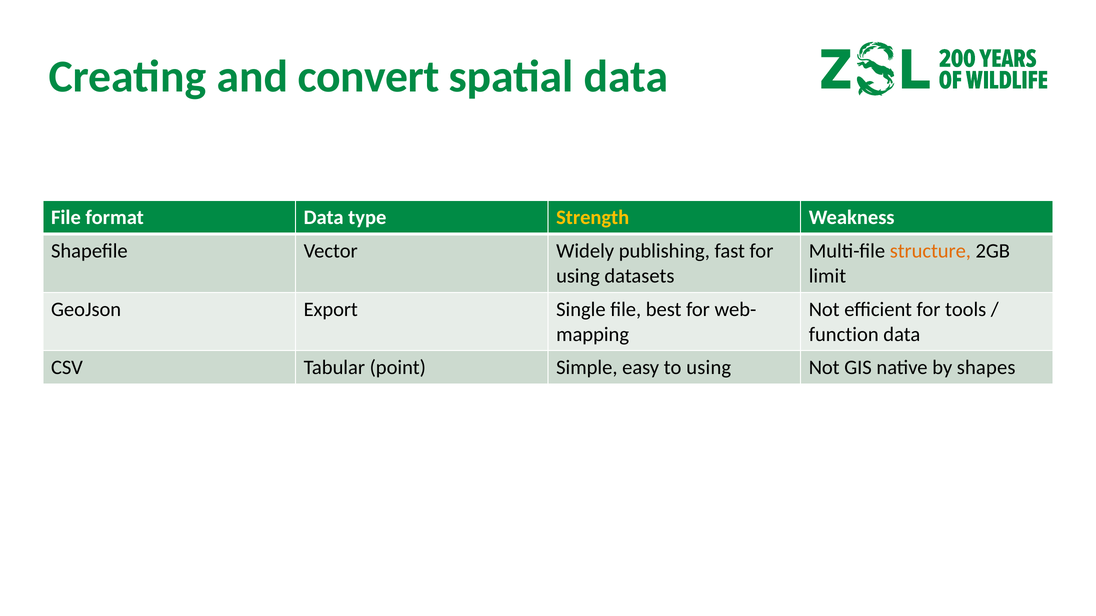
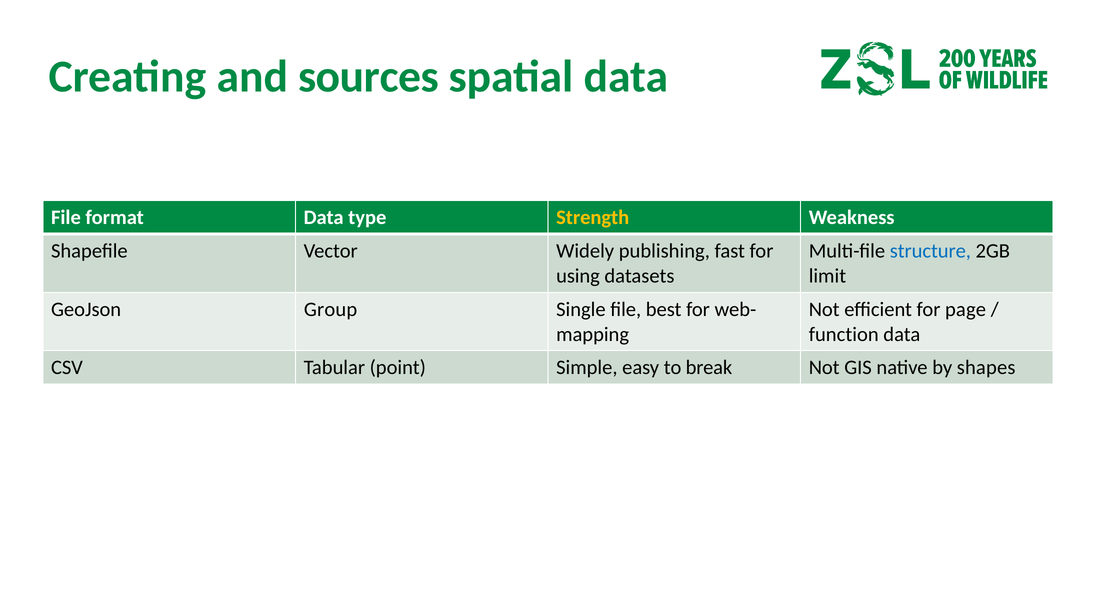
convert: convert -> sources (369, 77)
structure colour: orange -> blue (930, 251)
Export: Export -> Group (331, 309)
tools: tools -> page (966, 309)
to using: using -> break (709, 368)
